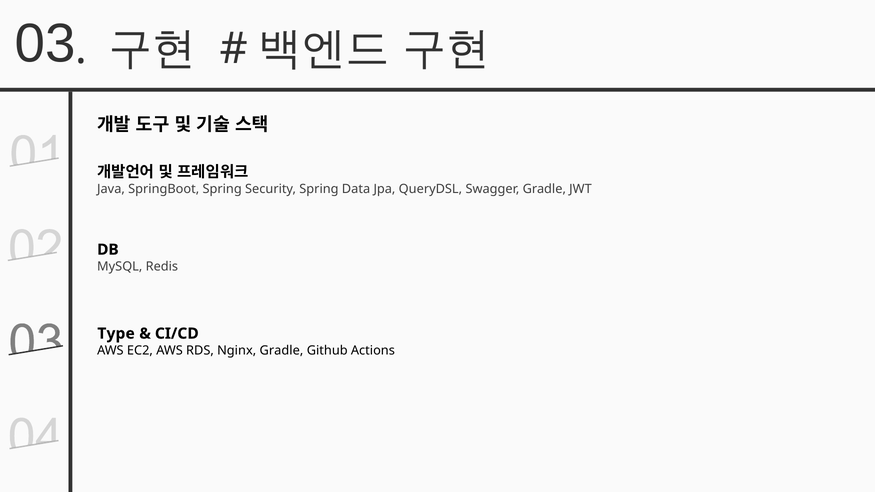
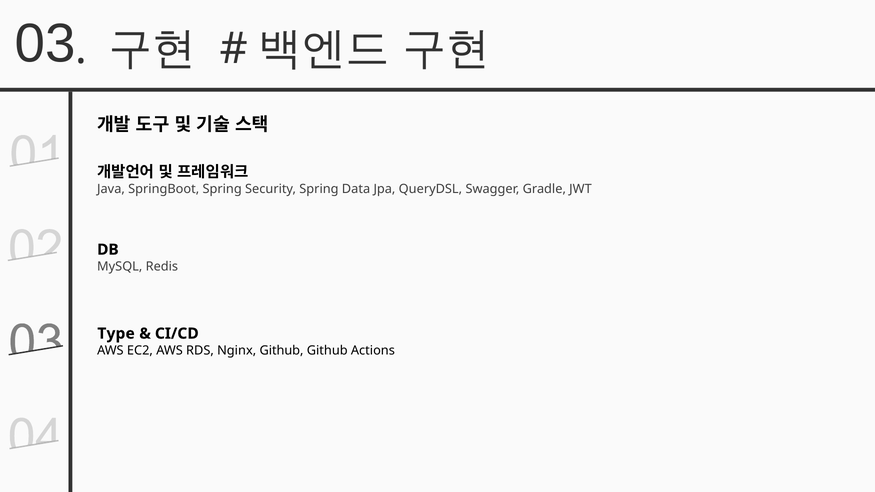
Nginx Gradle: Gradle -> Github (281, 350)
